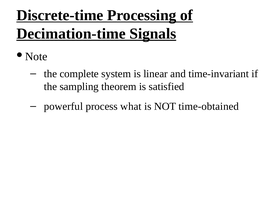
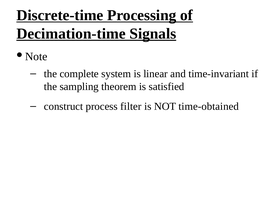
powerful: powerful -> construct (63, 106)
what: what -> filter (131, 106)
